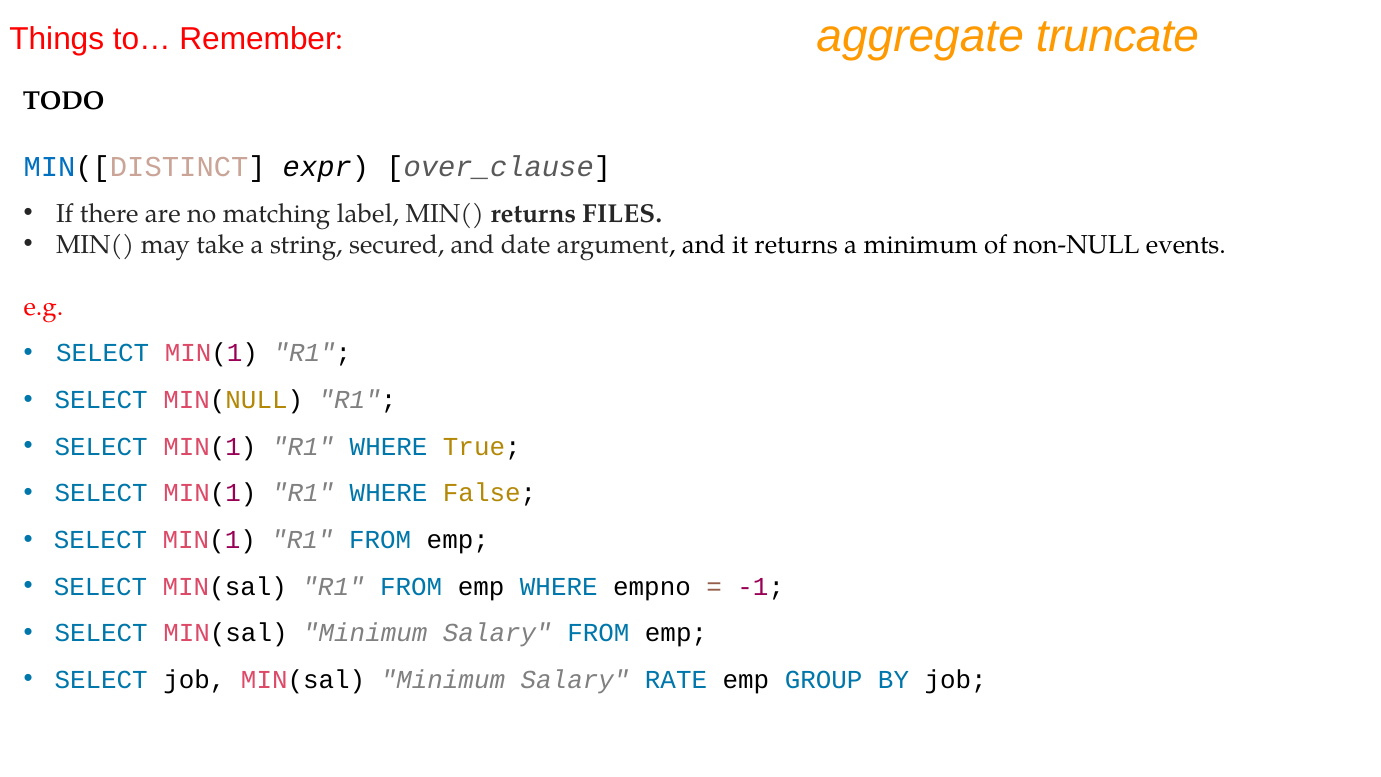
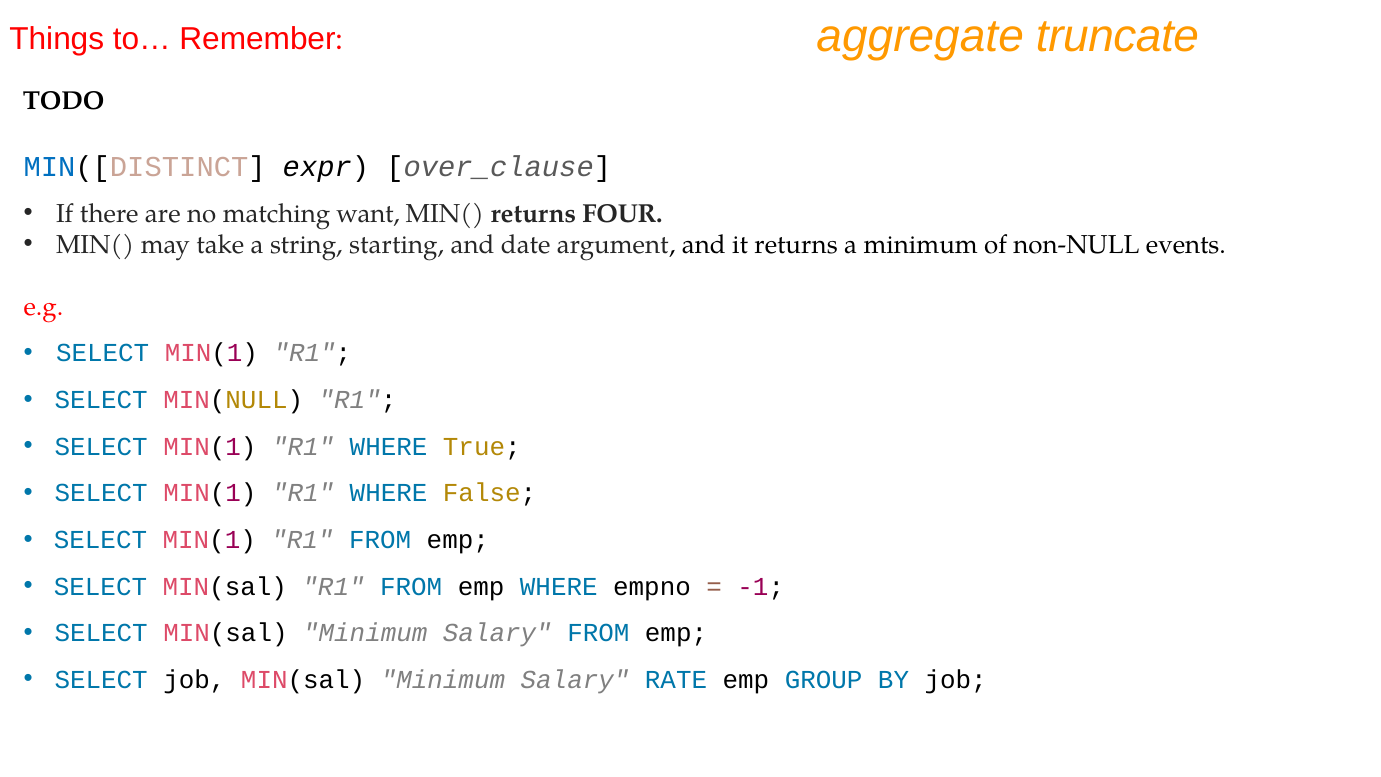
label: label -> want (368, 213)
FILES: FILES -> FOUR (622, 213)
secured: secured -> starting (397, 245)
